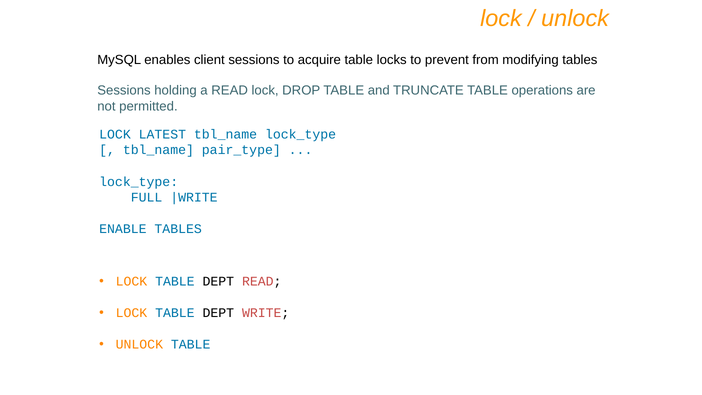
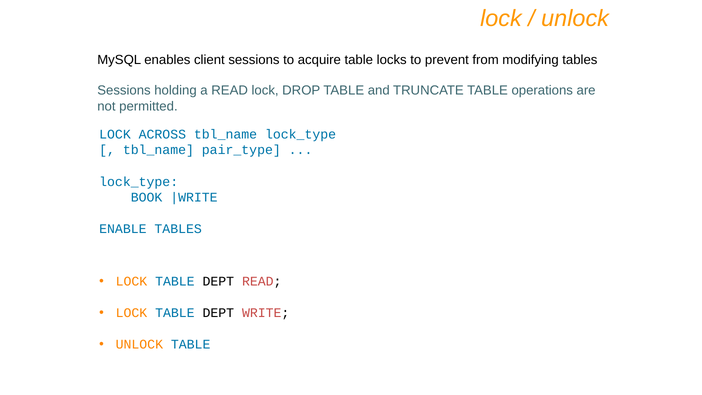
LATEST: LATEST -> ACROSS (162, 134)
FULL: FULL -> BOOK (147, 197)
